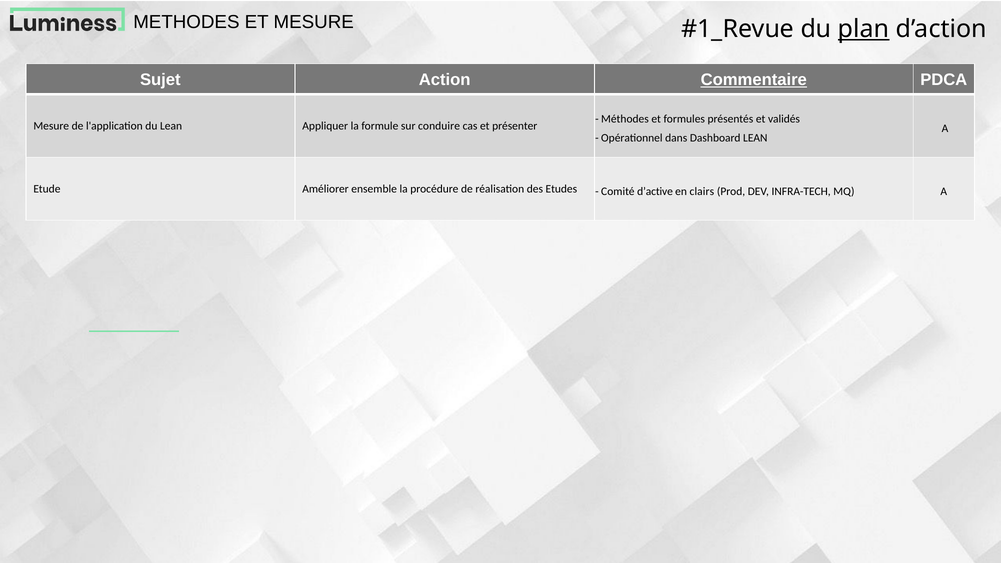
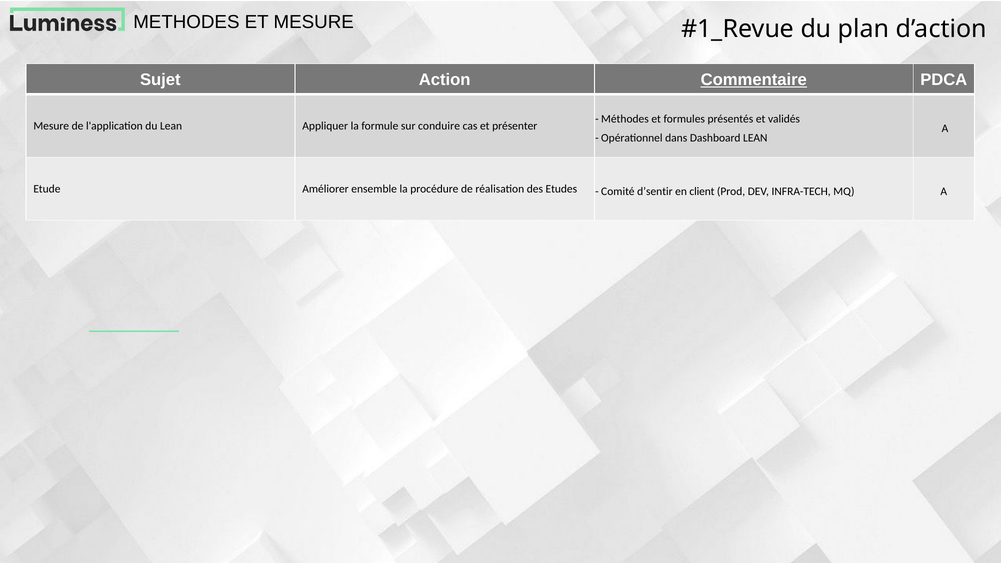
plan underline: present -> none (864, 29)
d’active: d’active -> d’sentir (655, 192)
clairs: clairs -> client (702, 192)
